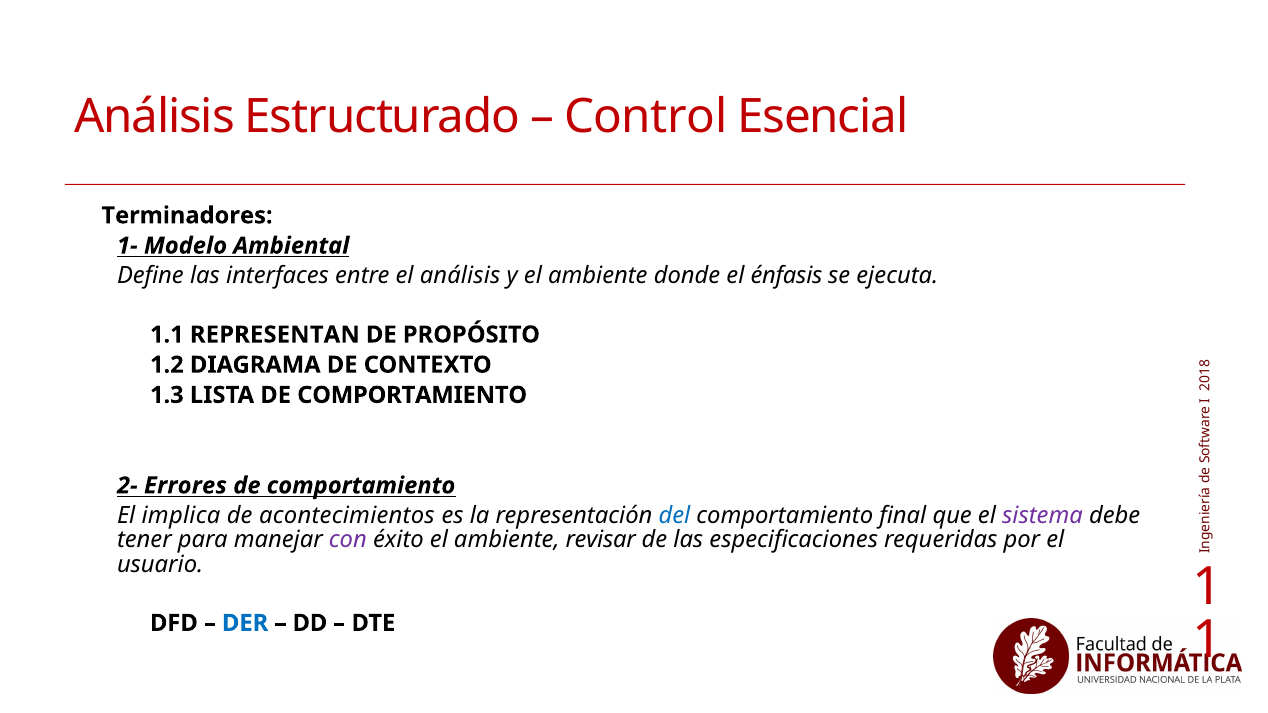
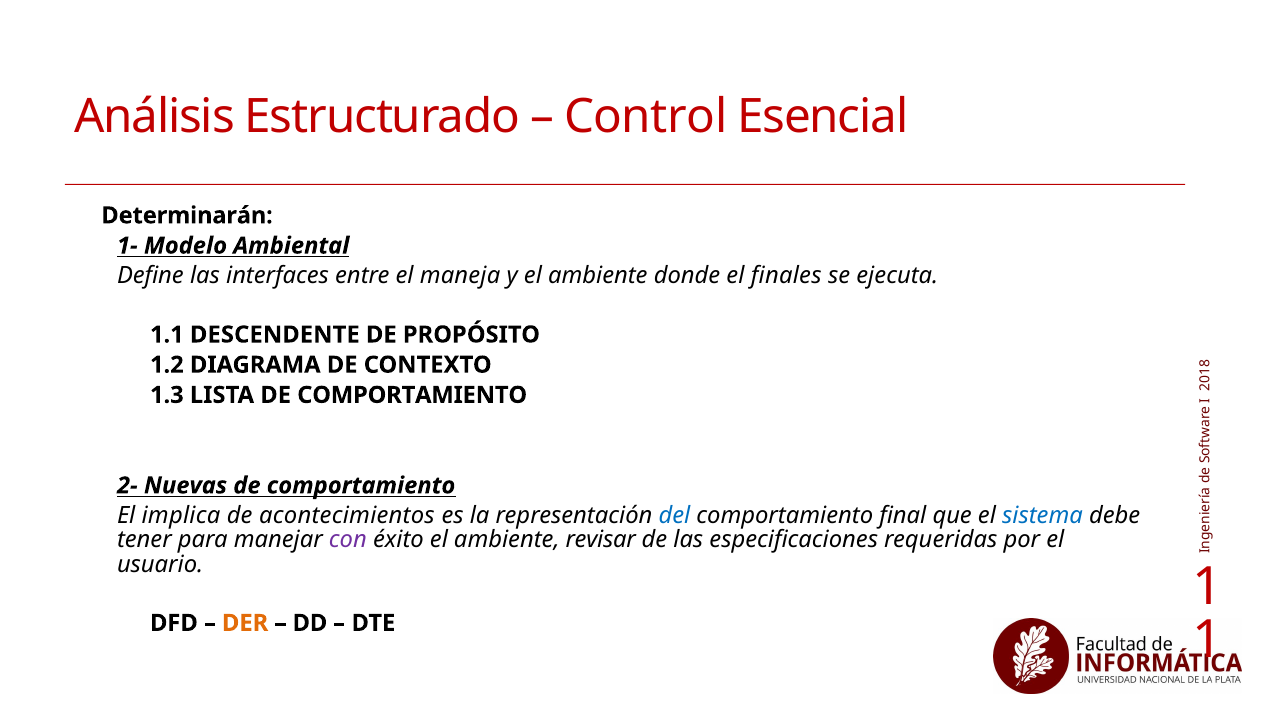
Terminadores: Terminadores -> Determinarán (187, 216)
el análisis: análisis -> maneja (460, 276)
énfasis: énfasis -> finales (786, 276)
REPRESENTAN: REPRESENTAN -> DESCENDENTE (275, 335)
Errores: Errores -> Nuevas (186, 486)
sistema colour: purple -> blue (1043, 516)
DER colour: blue -> orange (245, 623)
